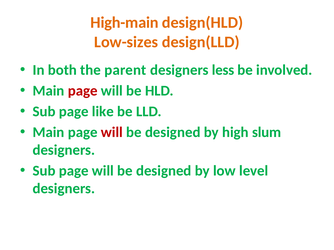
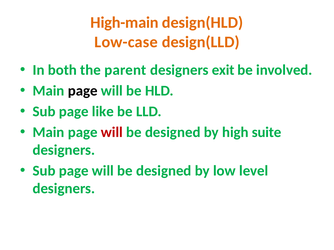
Low-sizes: Low-sizes -> Low-case (126, 42)
less: less -> exit (223, 70)
page colour: red -> black (83, 91)
slum: slum -> suite (267, 132)
